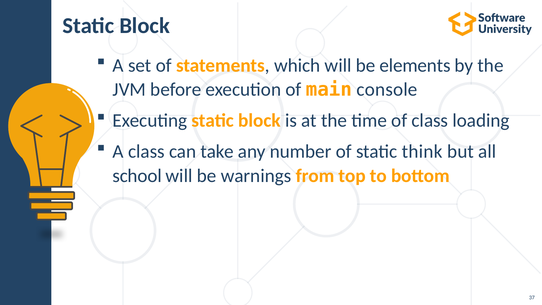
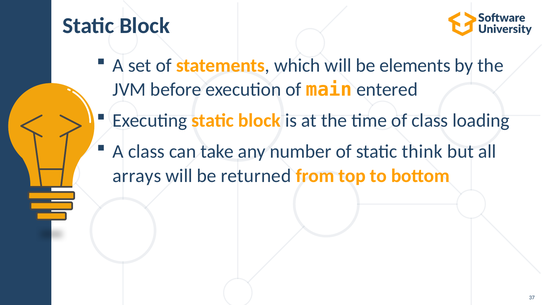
console: console -> entered (387, 90)
school: school -> arrays (137, 176)
warnings: warnings -> returned (256, 176)
